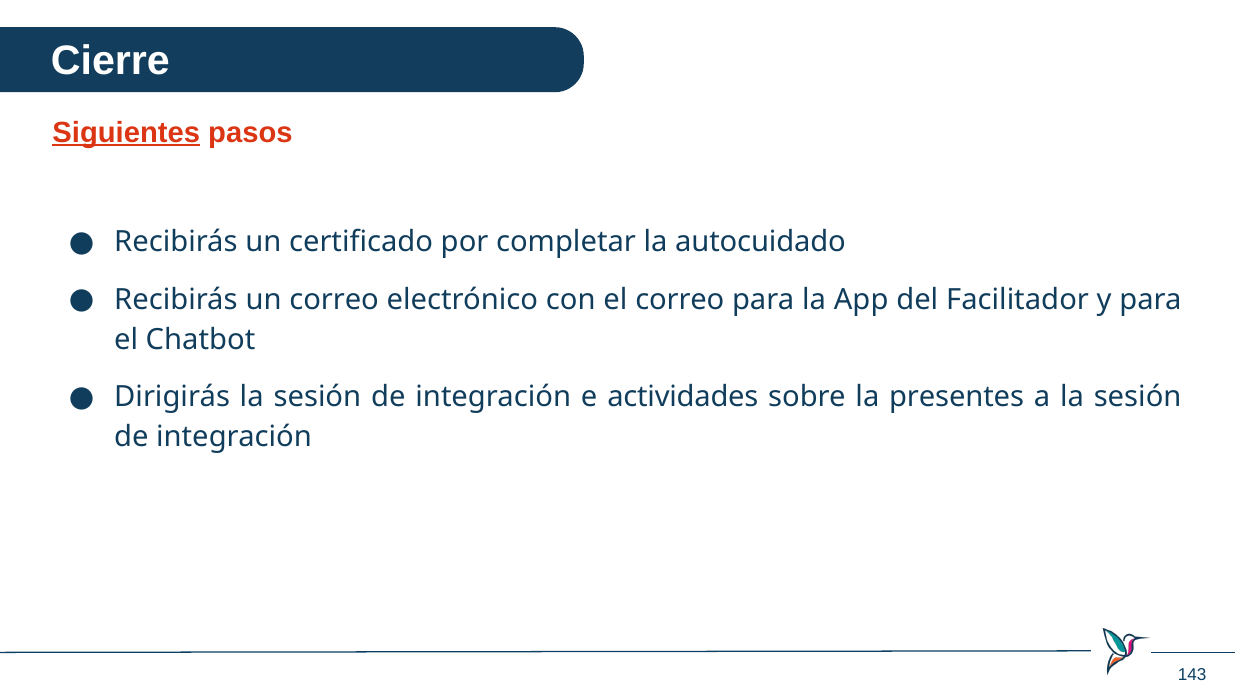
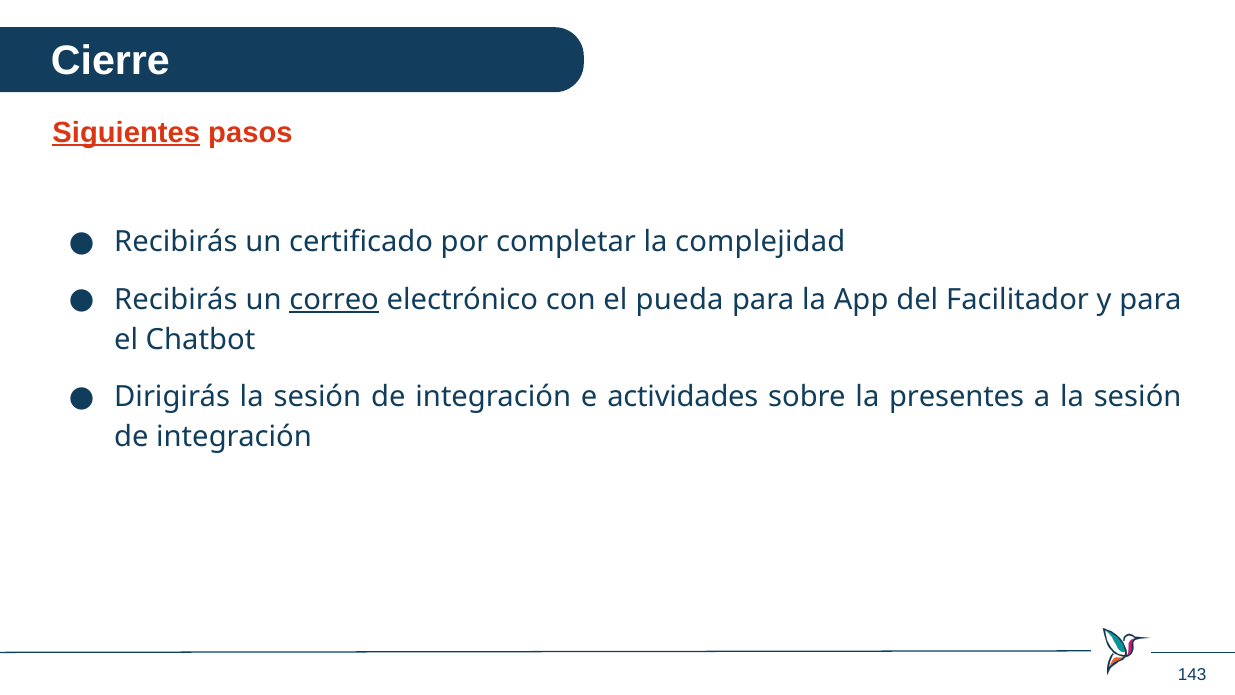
autocuidado: autocuidado -> complejidad (760, 242)
correo underline: none -> present (334, 299)
el correo: correo -> pueda (680, 299)
